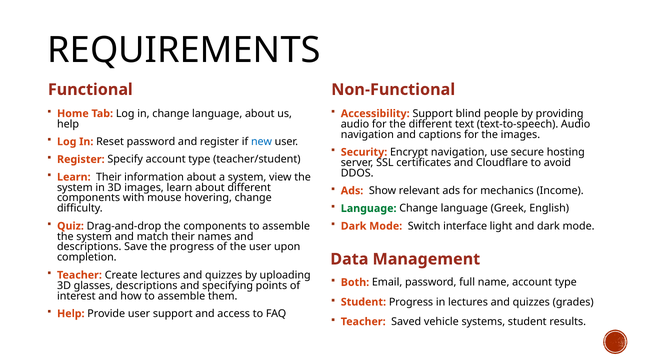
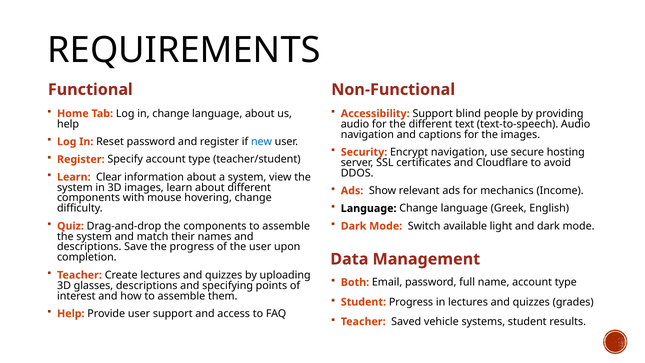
Learn Their: Their -> Clear (109, 177)
Language colour: green -> black (369, 208)
interface: interface -> available (465, 226)
